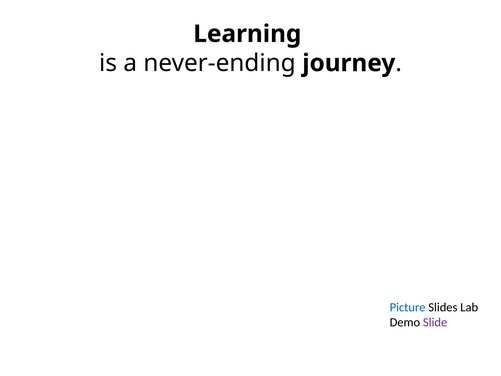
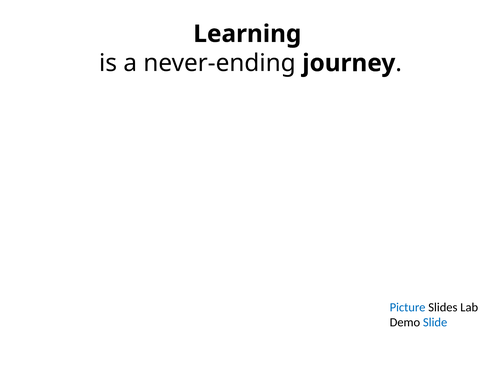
Slide colour: purple -> blue (435, 322)
